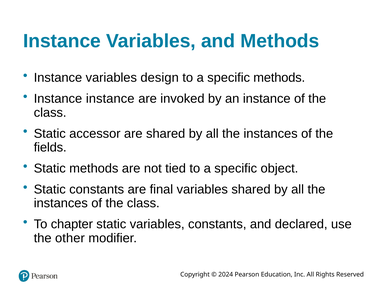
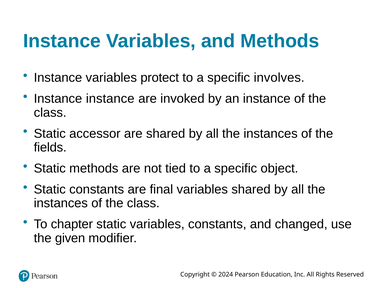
design: design -> protect (160, 78)
specific methods: methods -> involves (279, 78)
declared: declared -> changed (301, 224)
other: other -> given (70, 238)
